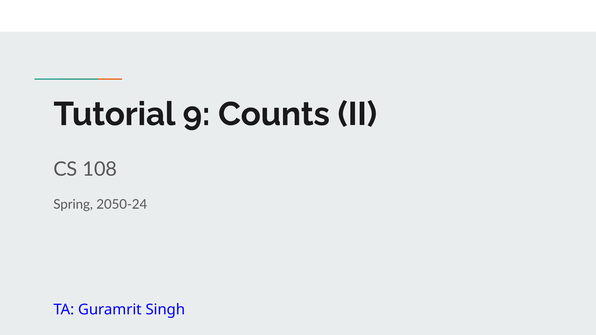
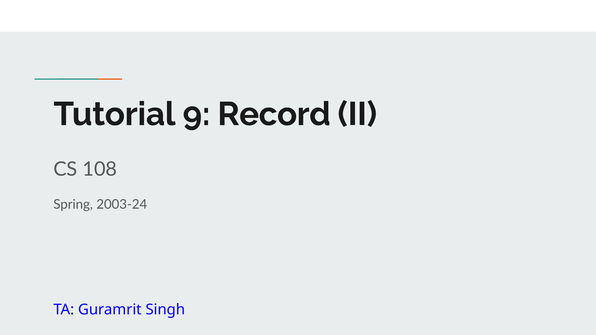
Counts: Counts -> Record (274, 114)
2050-24: 2050-24 -> 2003-24 (122, 204)
